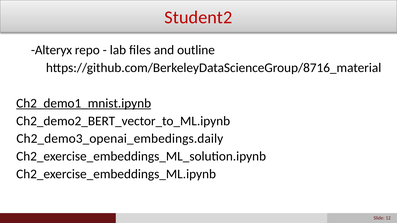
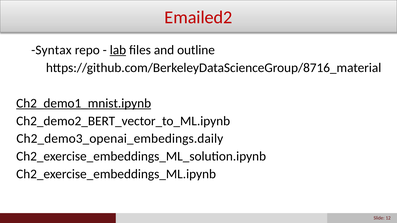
Student2: Student2 -> Emailed2 (198, 17)
Alteryx: Alteryx -> Syntax (51, 50)
lab underline: none -> present (118, 50)
